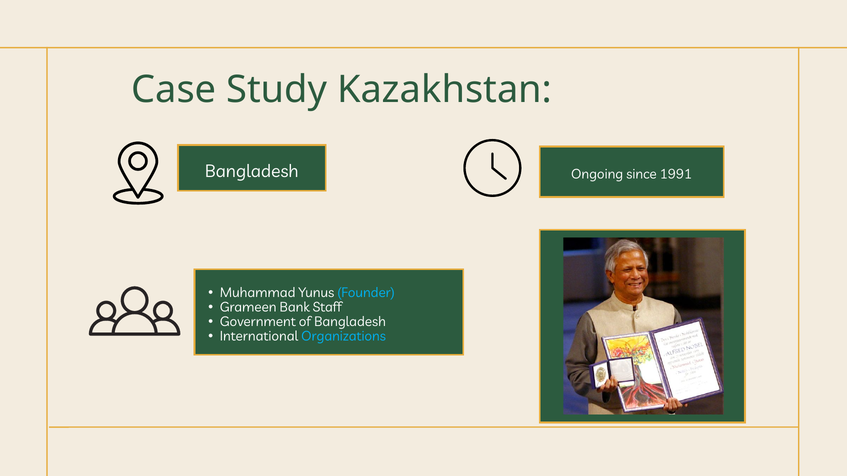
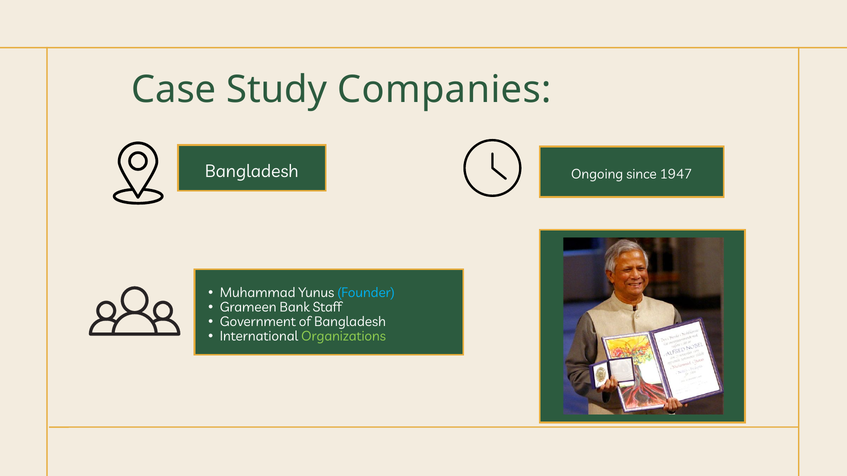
Kazakhstan: Kazakhstan -> Companies (444, 90)
1991: 1991 -> 1947 (676, 175)
Organizations colour: light blue -> light green (344, 337)
